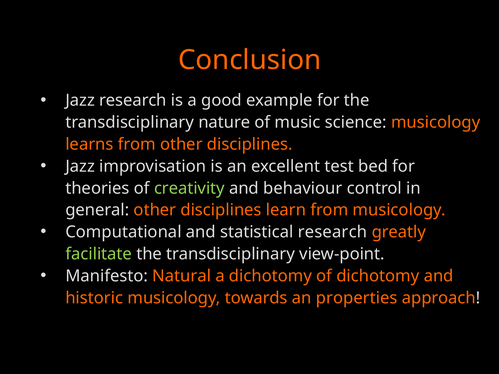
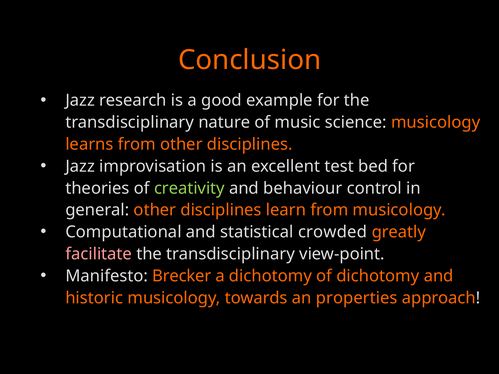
statistical research: research -> crowded (332, 232)
facilitate colour: light green -> pink (99, 254)
Natural: Natural -> Brecker (182, 276)
